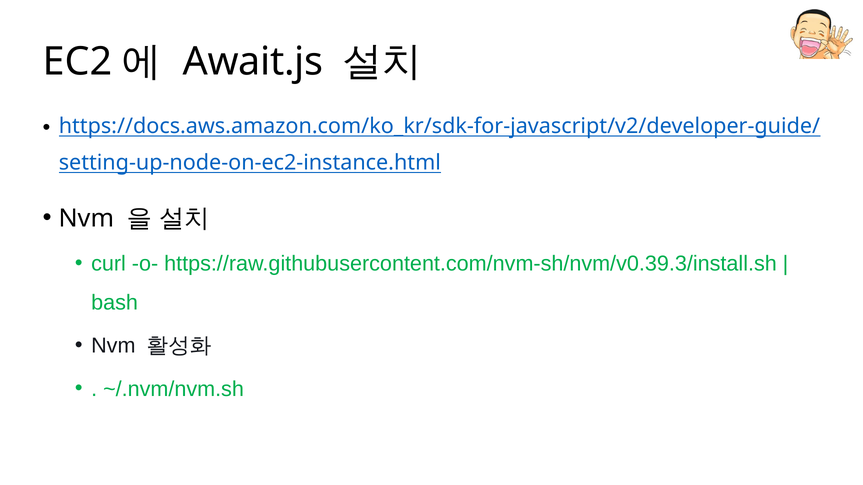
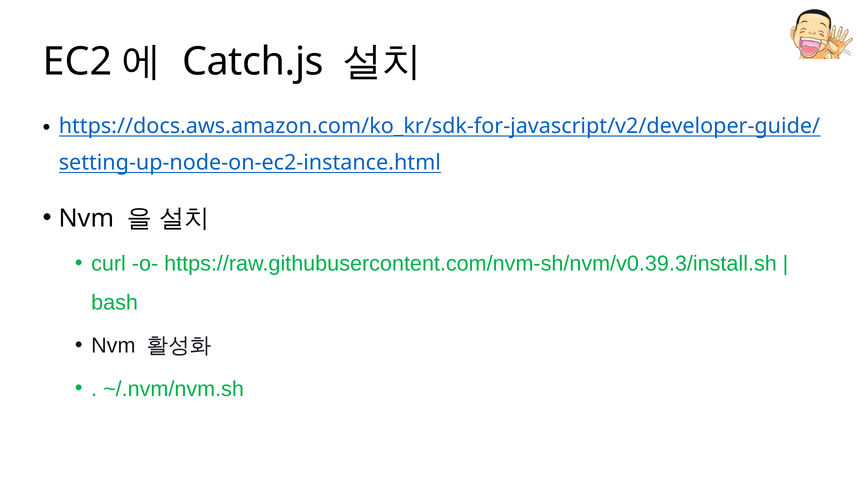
Await.js: Await.js -> Catch.js (253, 62)
